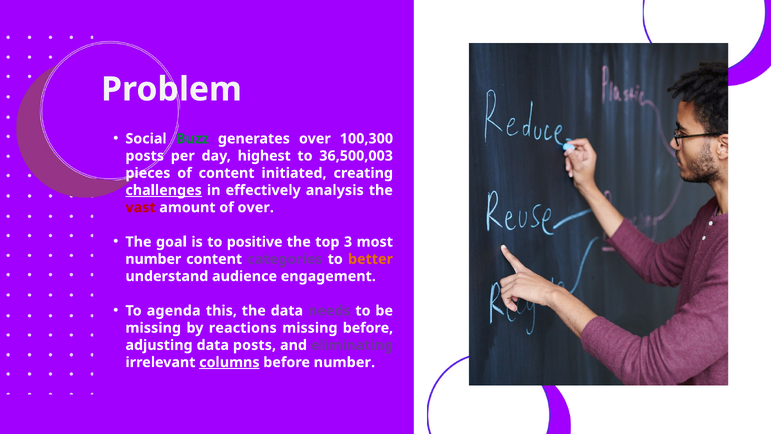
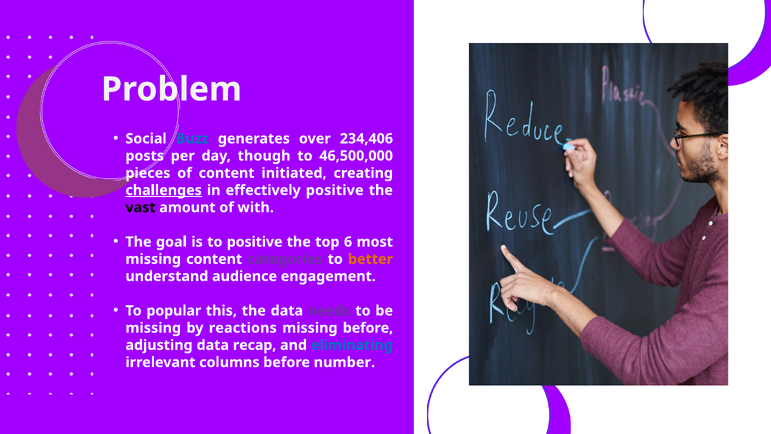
Buzz colour: green -> blue (192, 139)
100,300: 100,300 -> 234,406 (366, 139)
highest: highest -> though (264, 156)
36,500,003: 36,500,003 -> 46,500,000 (356, 156)
effectively analysis: analysis -> positive (335, 190)
vast colour: red -> black (141, 207)
of over: over -> with (256, 207)
3: 3 -> 6 (348, 242)
number: number -> missing (153, 259)
agenda: agenda -> popular (174, 311)
data posts: posts -> recap (255, 345)
eliminating colour: purple -> blue (352, 345)
columns underline: present -> none (229, 362)
